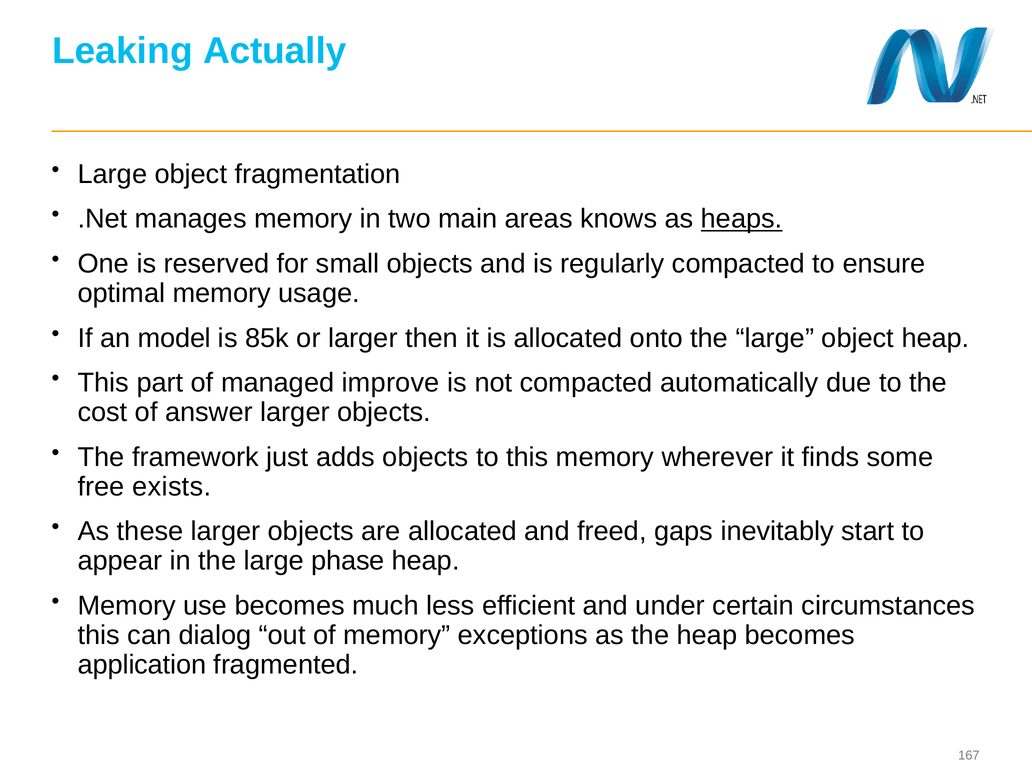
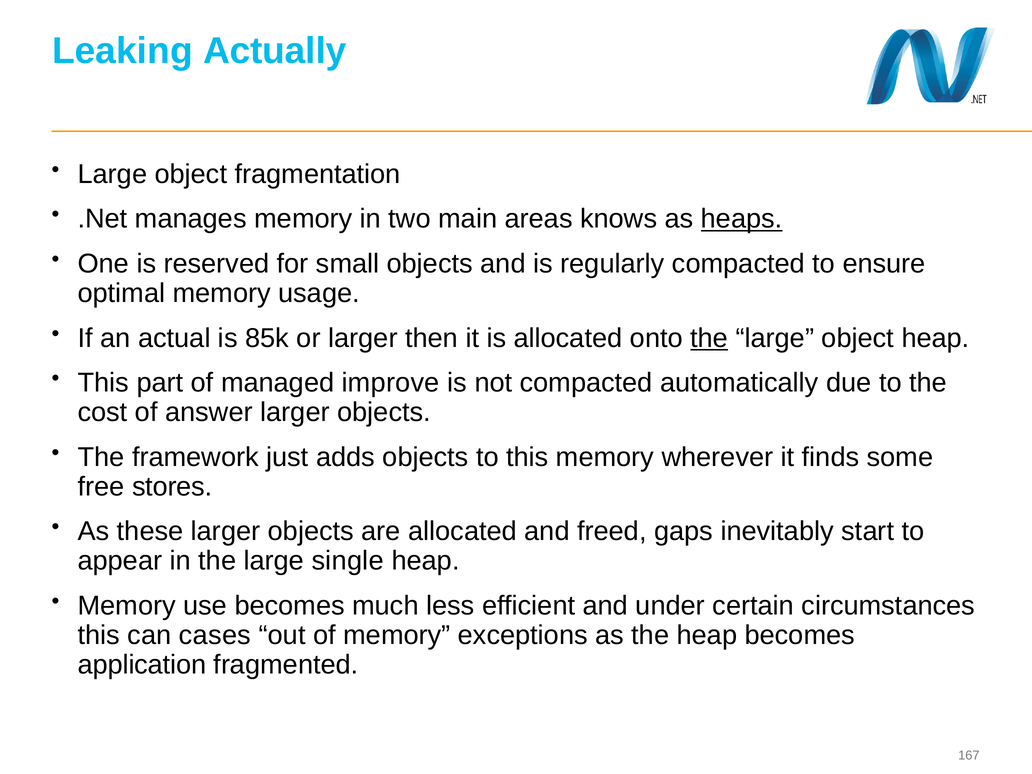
model: model -> actual (174, 338)
the underline: none -> present (709, 338)
exists: exists -> stores (172, 487)
phase: phase -> single (348, 561)
dialog: dialog -> cases (215, 635)
